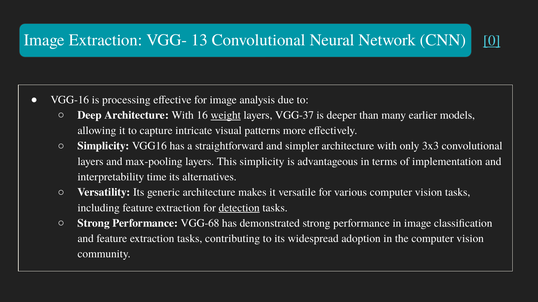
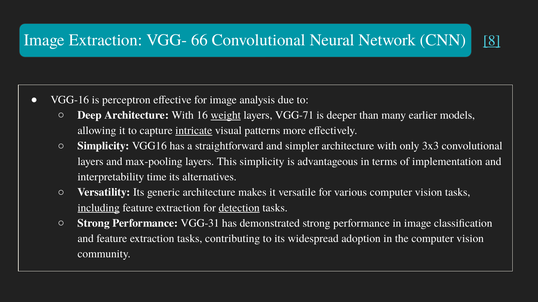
13: 13 -> 66 (199, 40)
0: 0 -> 8 (492, 41)
processing: processing -> perceptron (126, 100)
VGG-37: VGG-37 -> VGG-71 (294, 115)
intricate underline: none -> present (194, 131)
including underline: none -> present (99, 208)
VGG-68: VGG-68 -> VGG-31 (200, 224)
